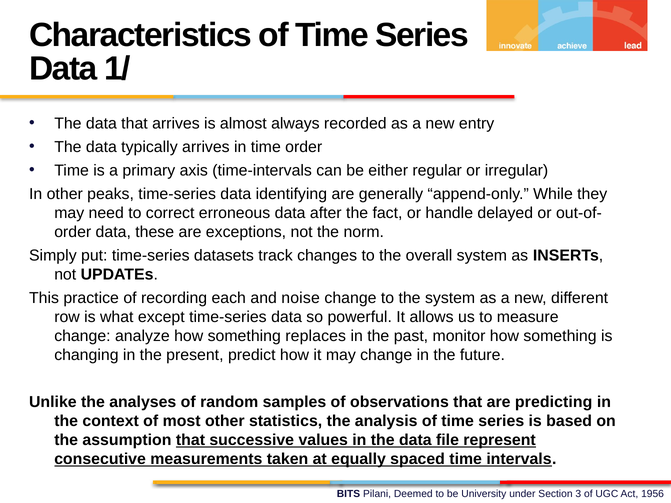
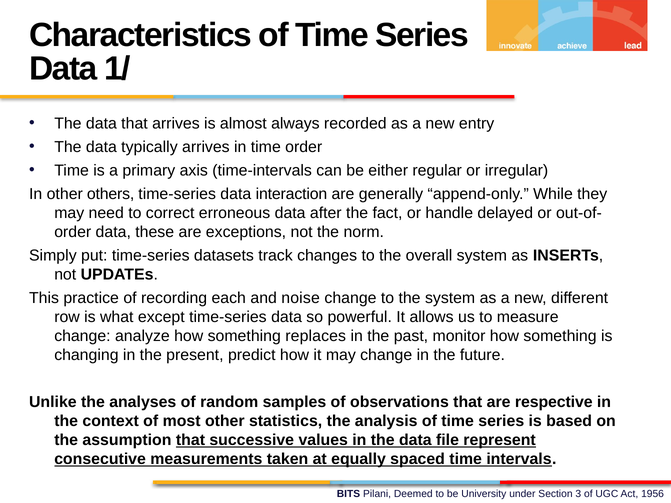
peaks: peaks -> others (111, 194)
identifying: identifying -> interaction (291, 194)
predicting: predicting -> respective (554, 402)
